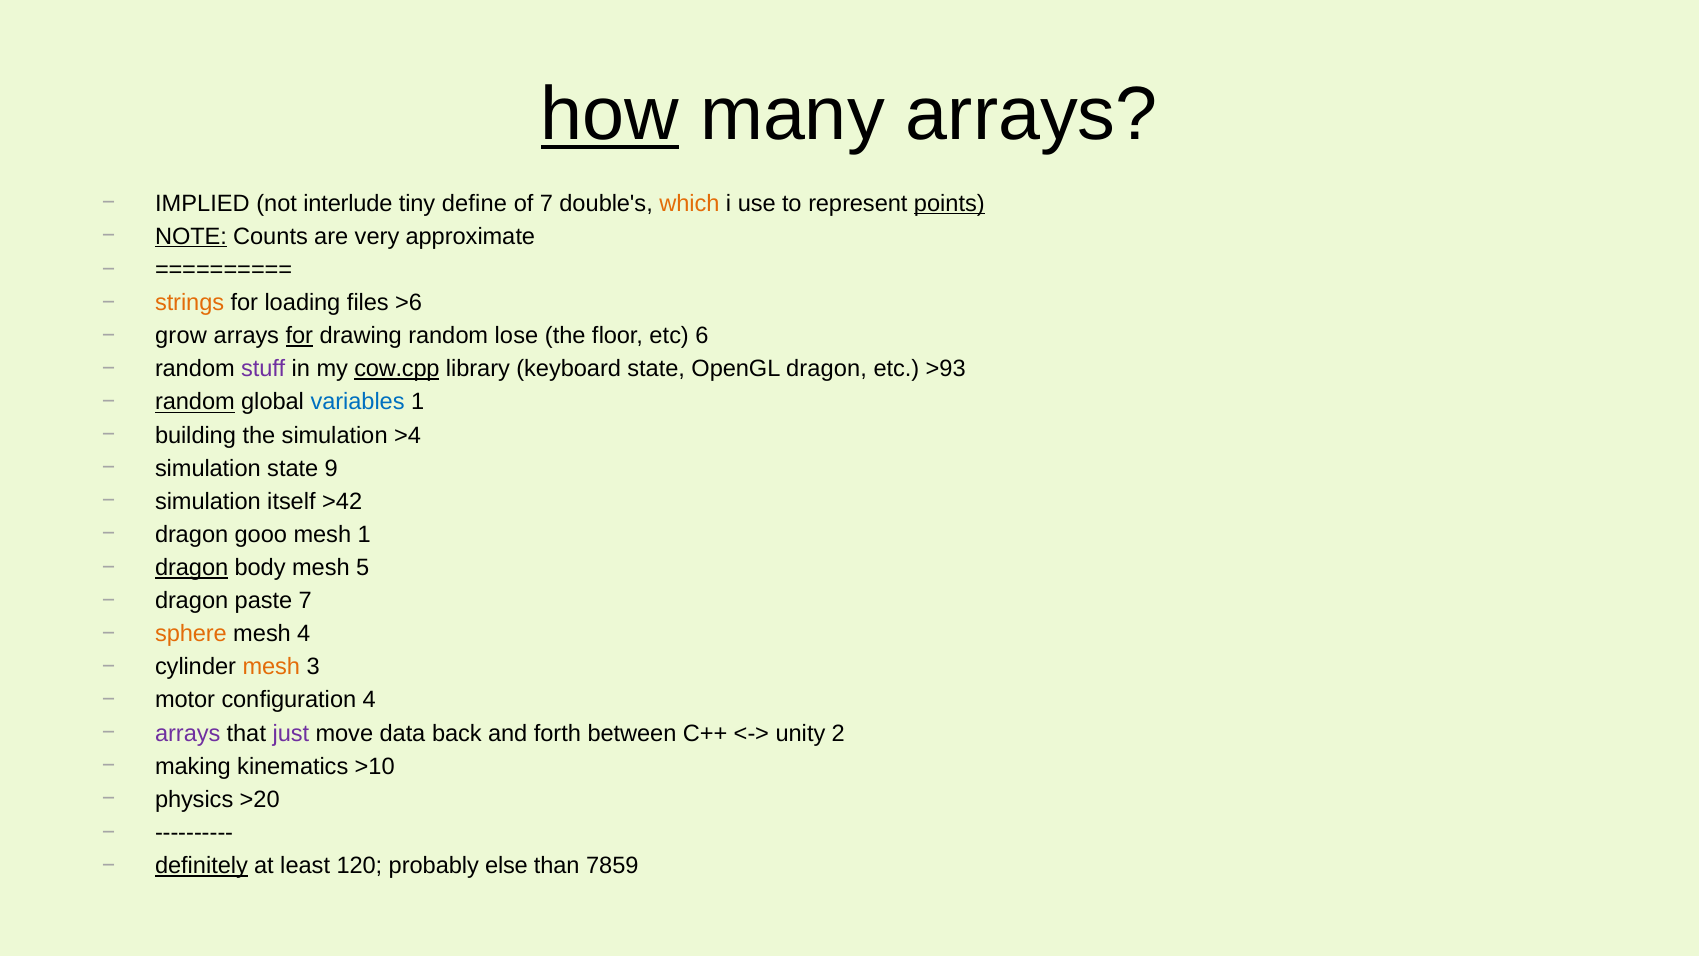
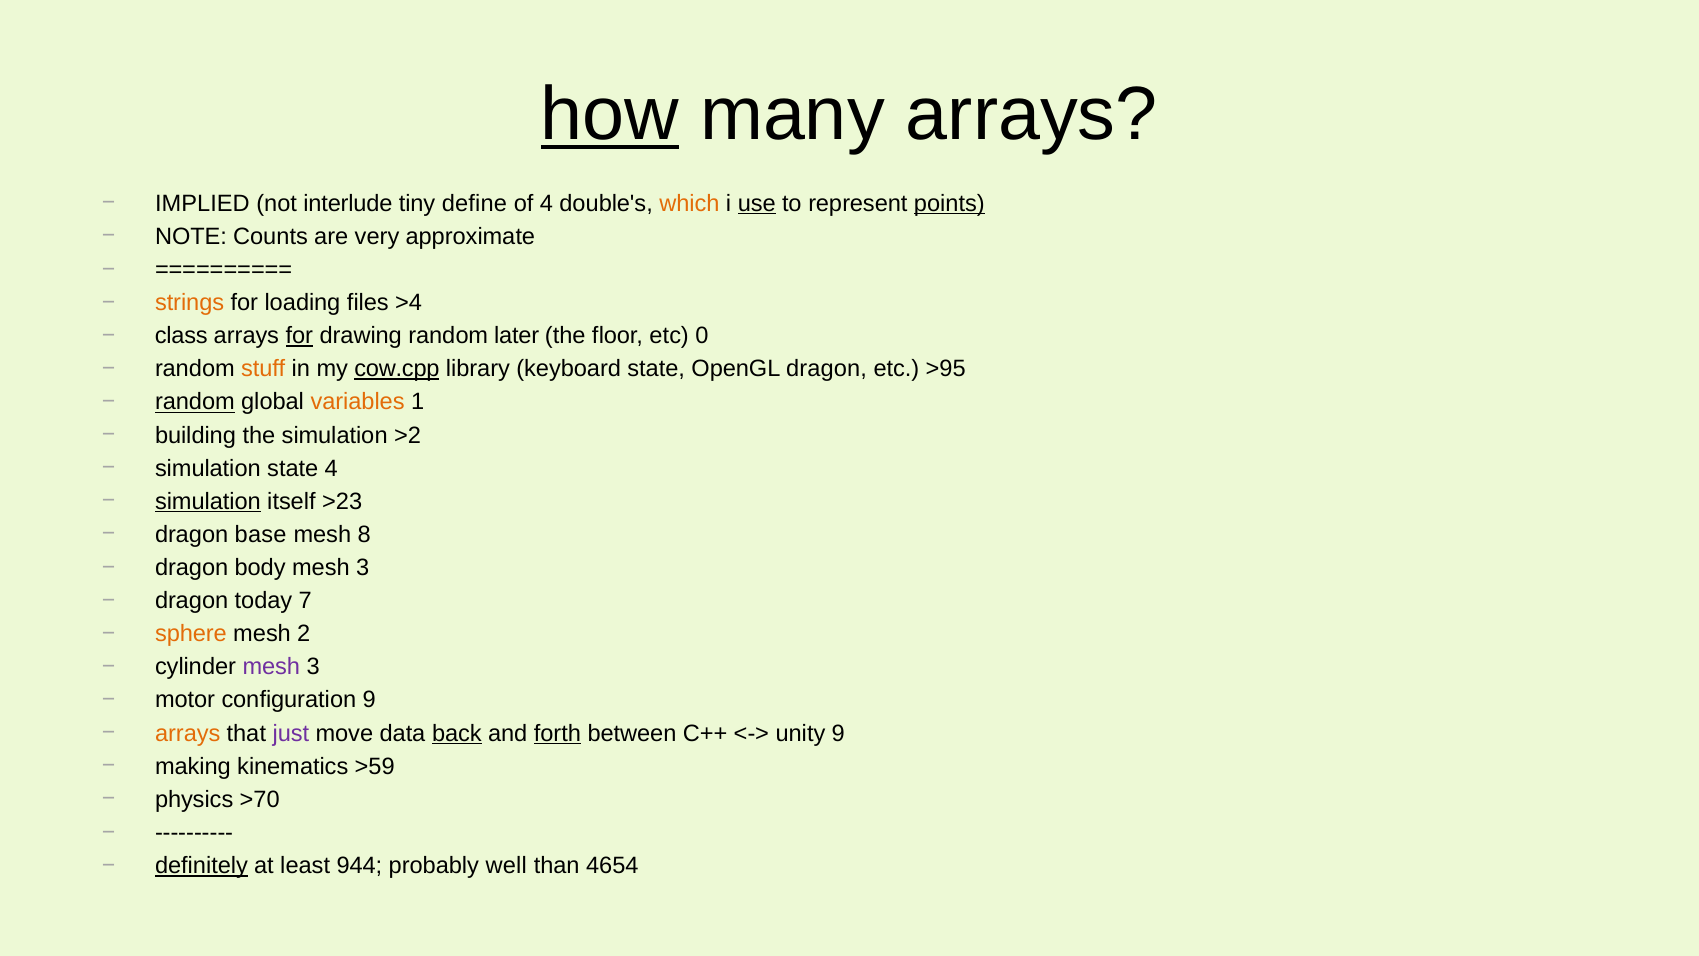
of 7: 7 -> 4 (546, 203)
use underline: none -> present (757, 203)
NOTE underline: present -> none (191, 236)
>6: >6 -> >4 (409, 303)
grow: grow -> class (181, 336)
lose: lose -> later (517, 336)
6: 6 -> 0 (702, 336)
stuff colour: purple -> orange (263, 369)
>93: >93 -> >95 (946, 369)
variables colour: blue -> orange (358, 402)
>4: >4 -> >2 (407, 435)
state 9: 9 -> 4 (331, 468)
simulation underline: none -> present (208, 501)
>42: >42 -> >23 (342, 501)
gooo: gooo -> base (261, 534)
mesh 1: 1 -> 8 (364, 534)
dragon underline: present -> none (192, 568)
body mesh 5: 5 -> 3 (363, 568)
paste: paste -> today (263, 601)
mesh 4: 4 -> 2 (304, 634)
mesh colour: orange -> purple (271, 667)
configuration 4: 4 -> 9 (369, 700)
arrays colour: purple -> orange (188, 733)
back underline: none -> present (457, 733)
forth underline: none -> present (557, 733)
unity 2: 2 -> 9 (838, 733)
>10: >10 -> >59 (375, 766)
>20: >20 -> >70 (260, 799)
120: 120 -> 944 (359, 866)
else: else -> well (506, 866)
7859: 7859 -> 4654 (612, 866)
